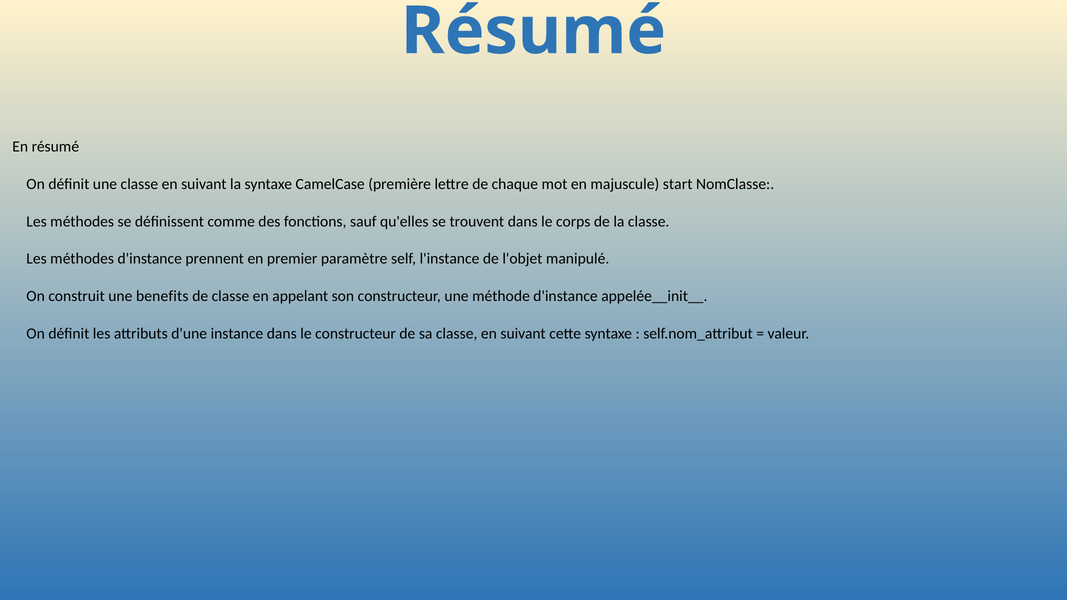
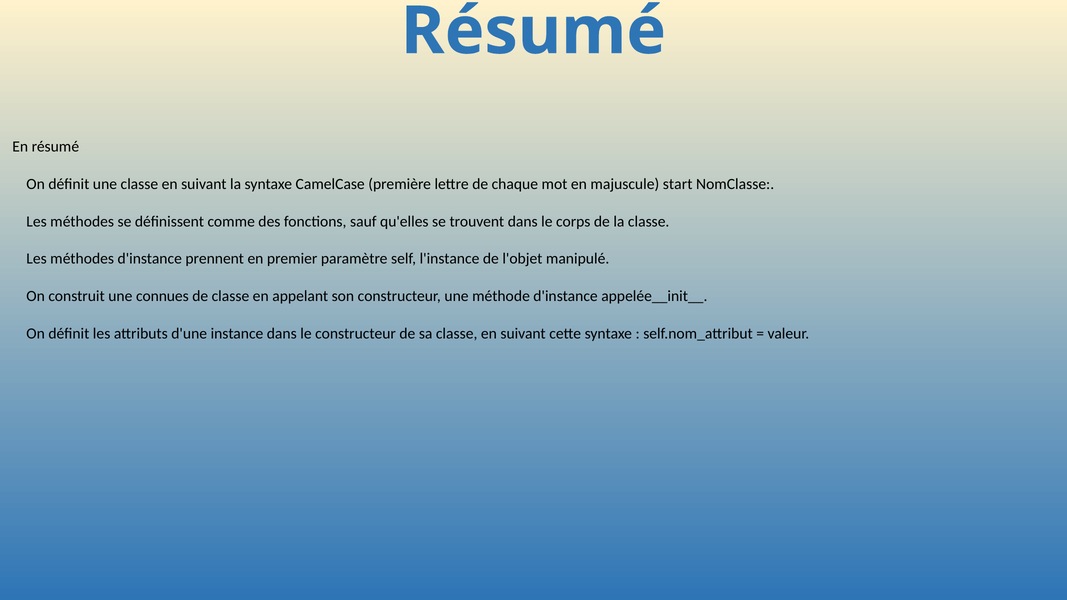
benefits: benefits -> connues (162, 296)
